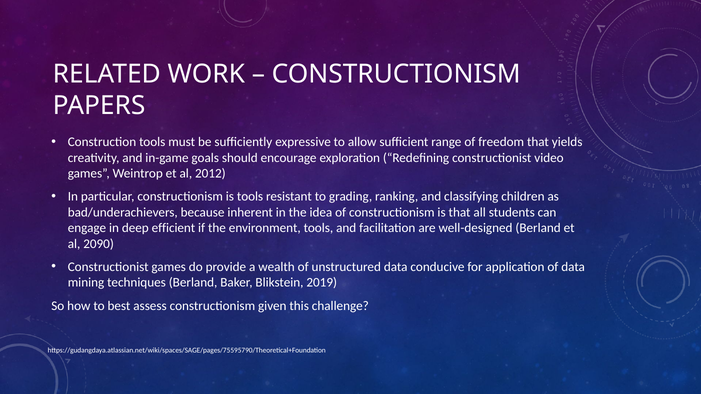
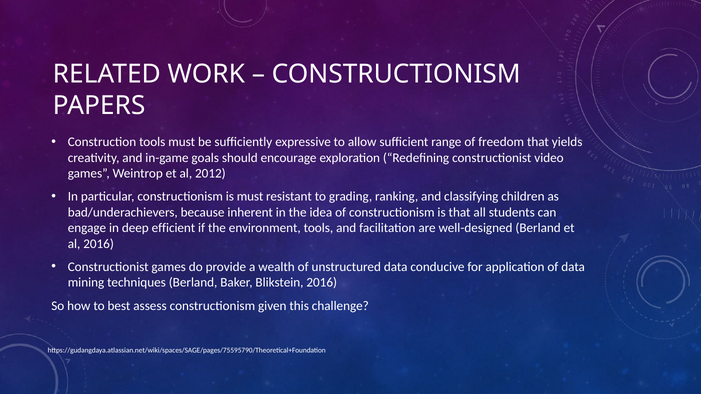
is tools: tools -> must (250, 197)
al 2090: 2090 -> 2016 (99, 244)
Blikstein 2019: 2019 -> 2016 (322, 283)
